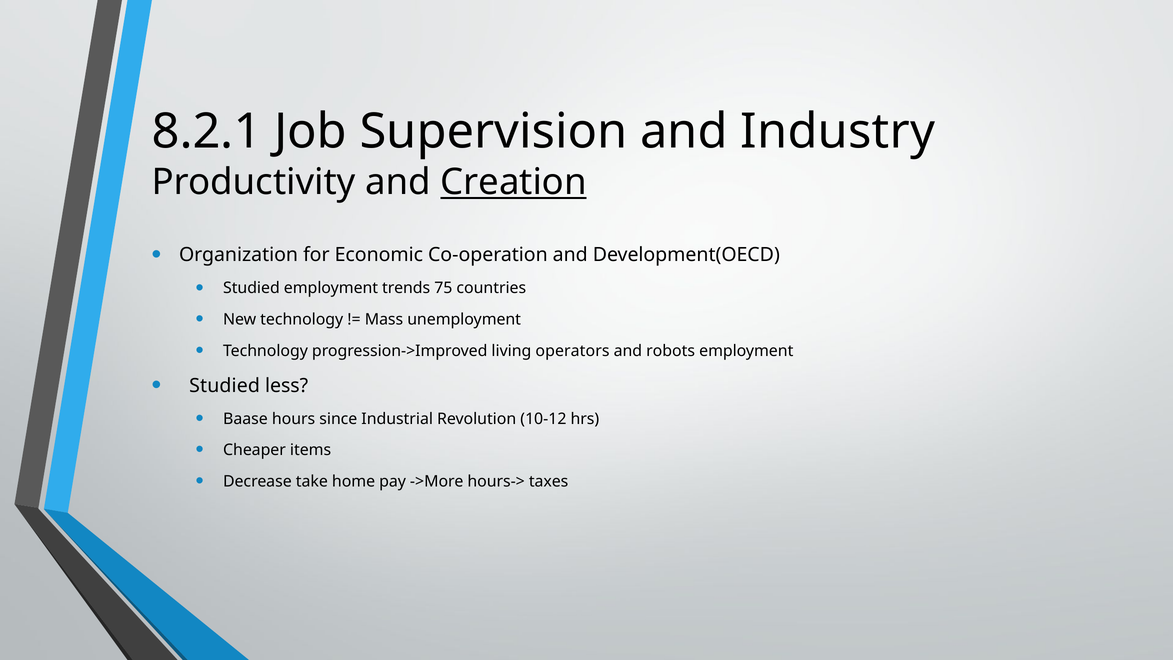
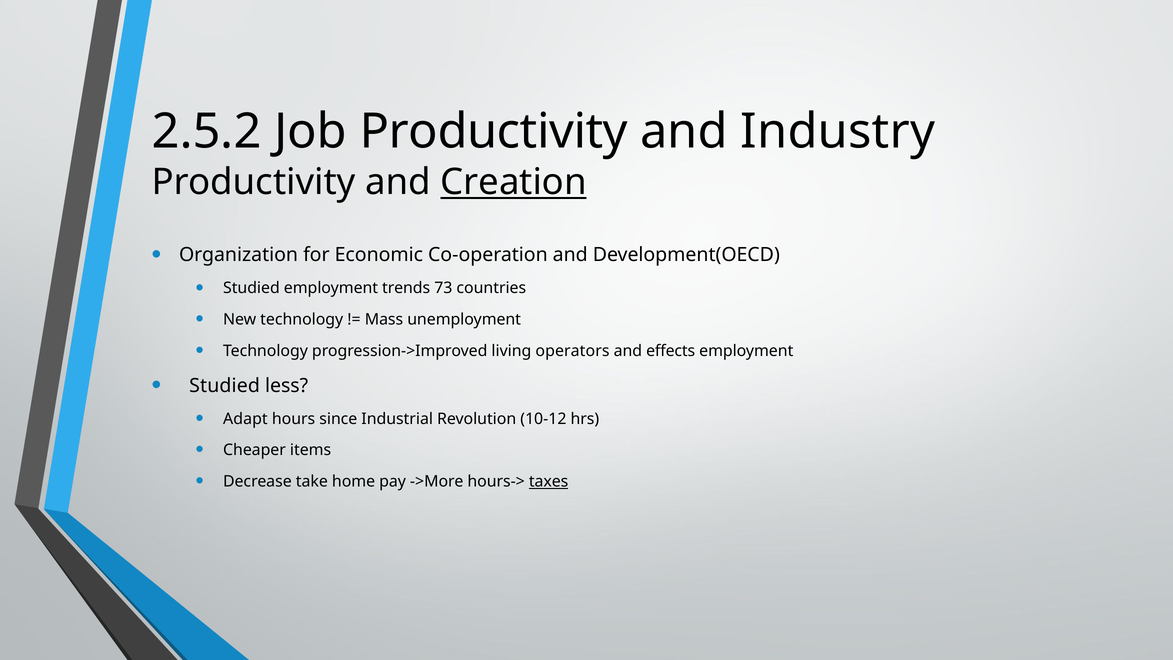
8.2.1: 8.2.1 -> 2.5.2 (207, 132)
Job Supervision: Supervision -> Productivity (494, 132)
75: 75 -> 73 (443, 288)
robots: robots -> effects (671, 351)
Baase: Baase -> Adapt (245, 419)
taxes underline: none -> present (549, 481)
